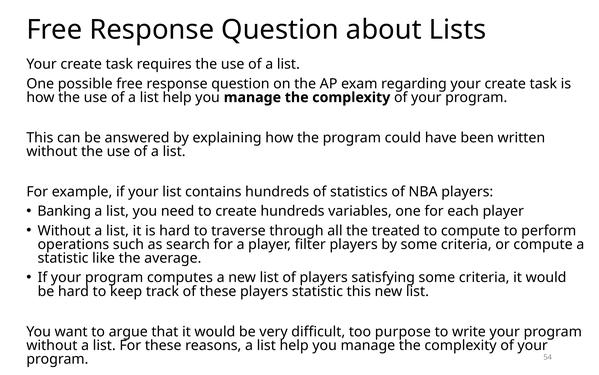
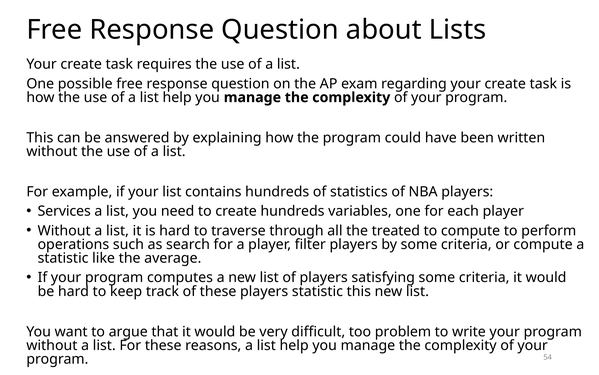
Banking: Banking -> Services (64, 211)
purpose: purpose -> problem (403, 331)
